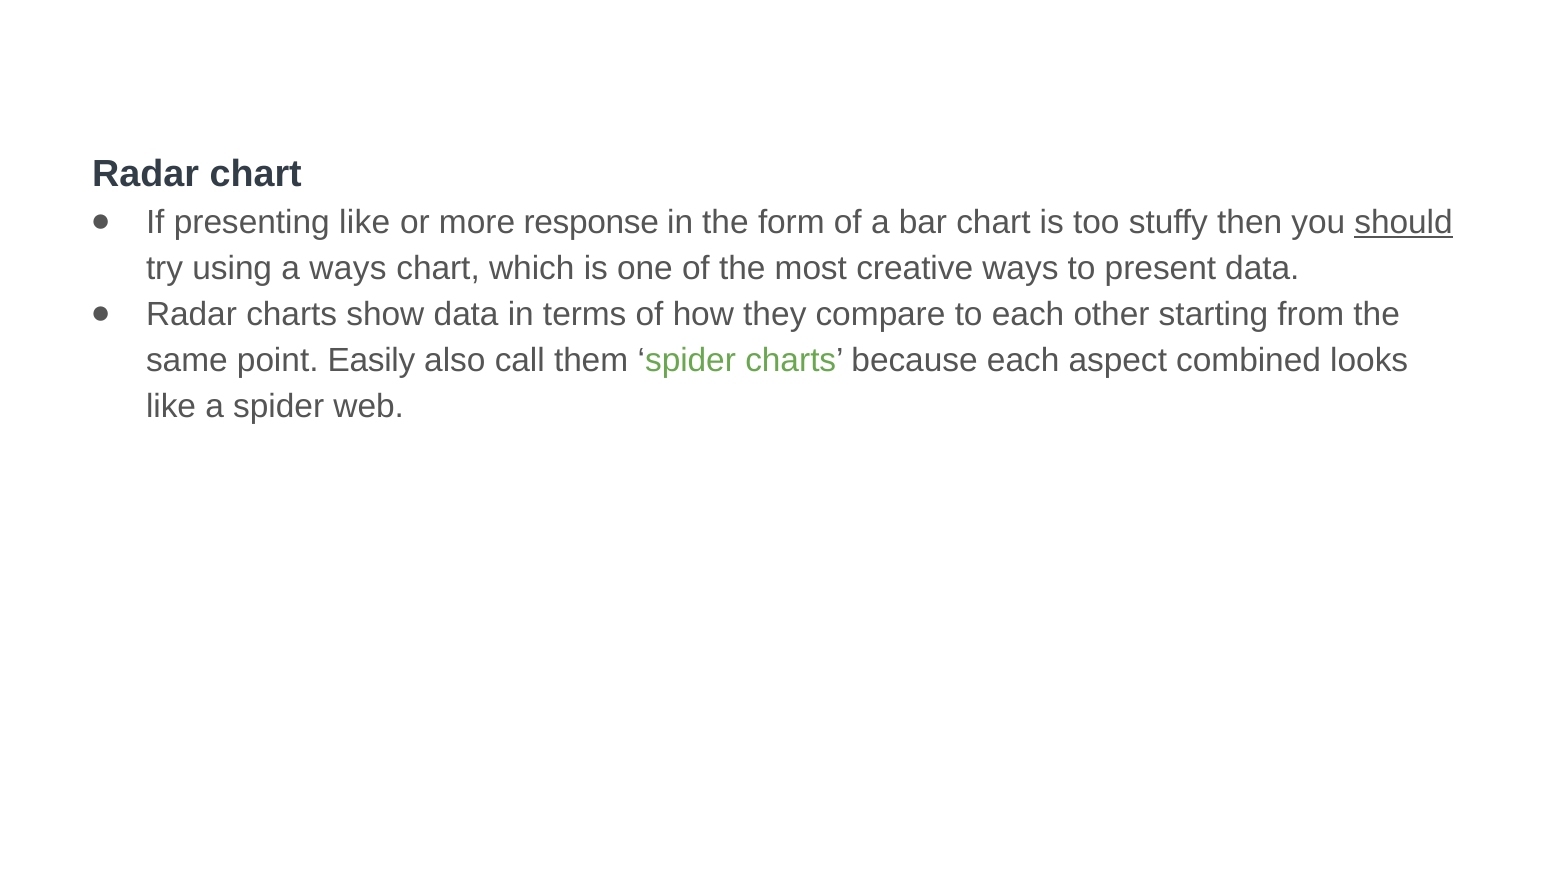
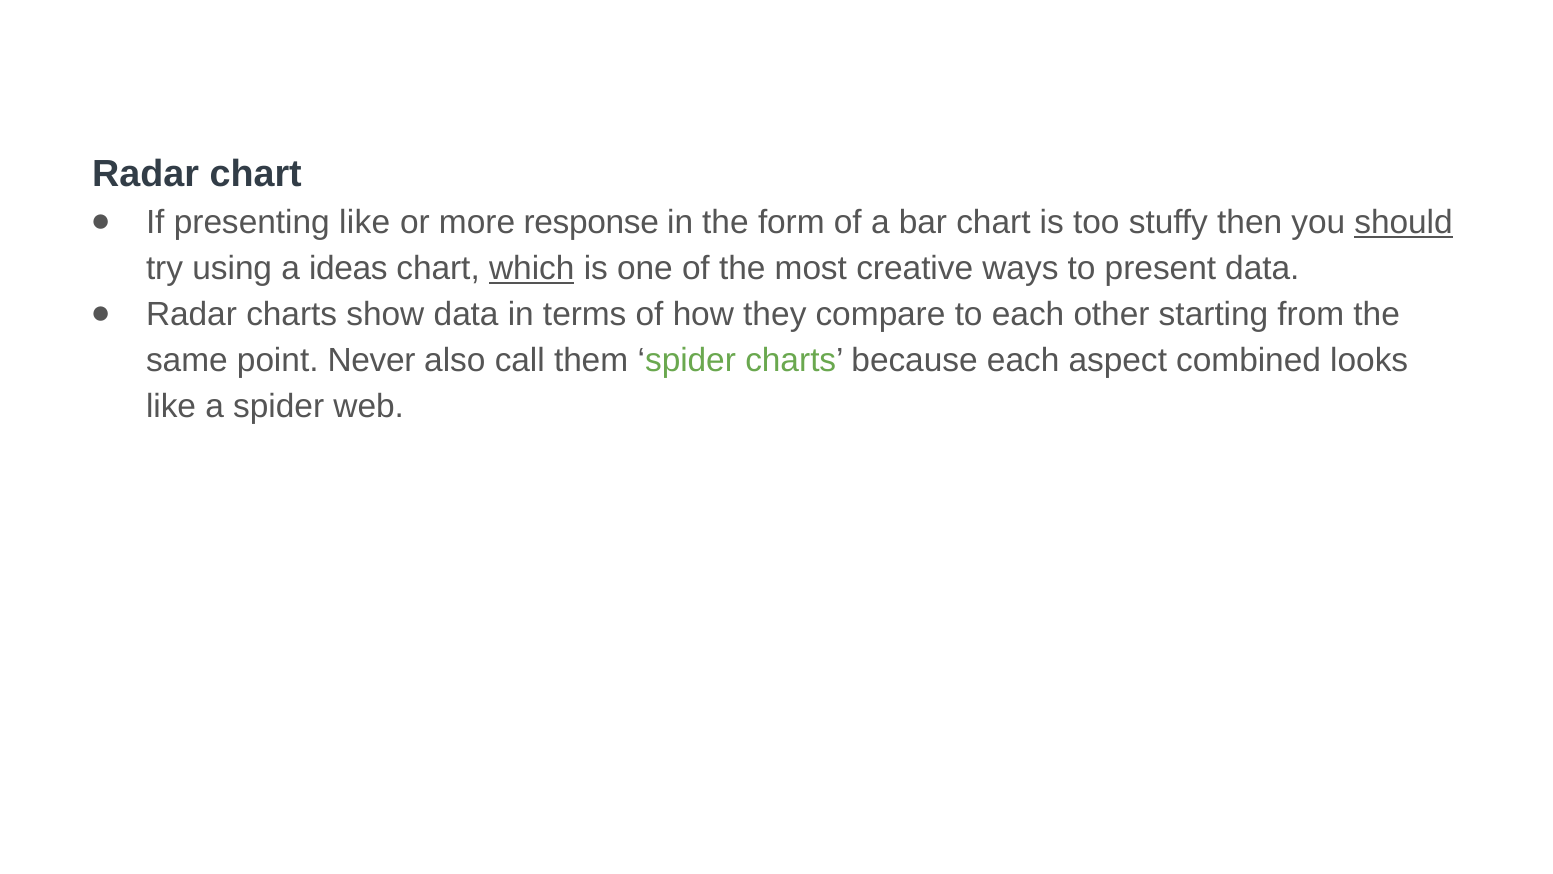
a ways: ways -> ideas (348, 269)
which underline: none -> present (532, 269)
Easily: Easily -> Never (371, 361)
